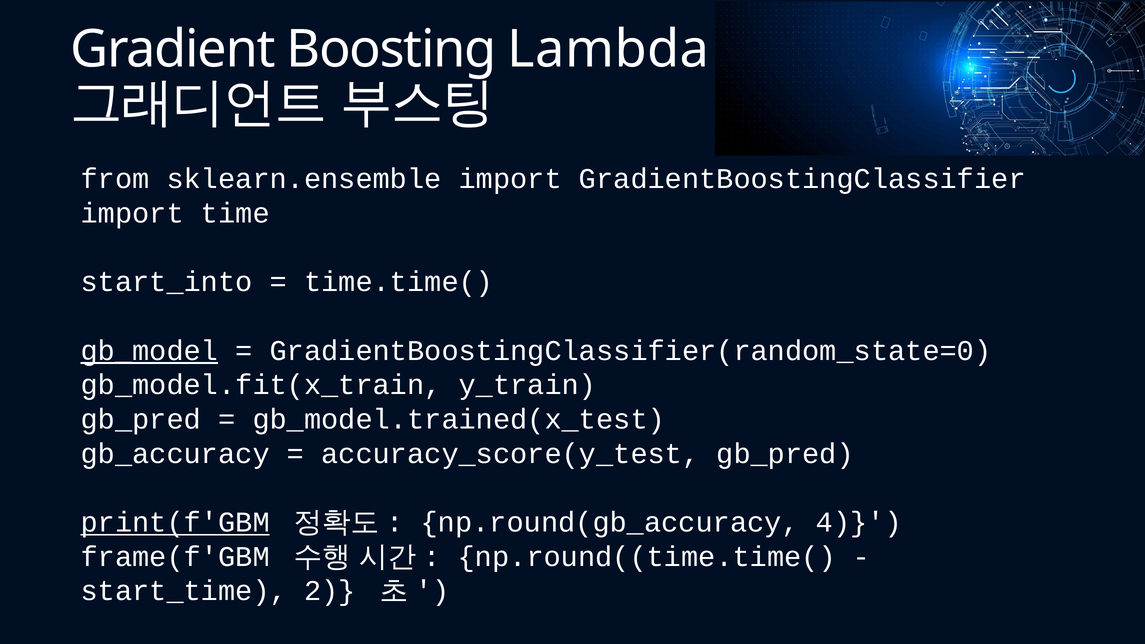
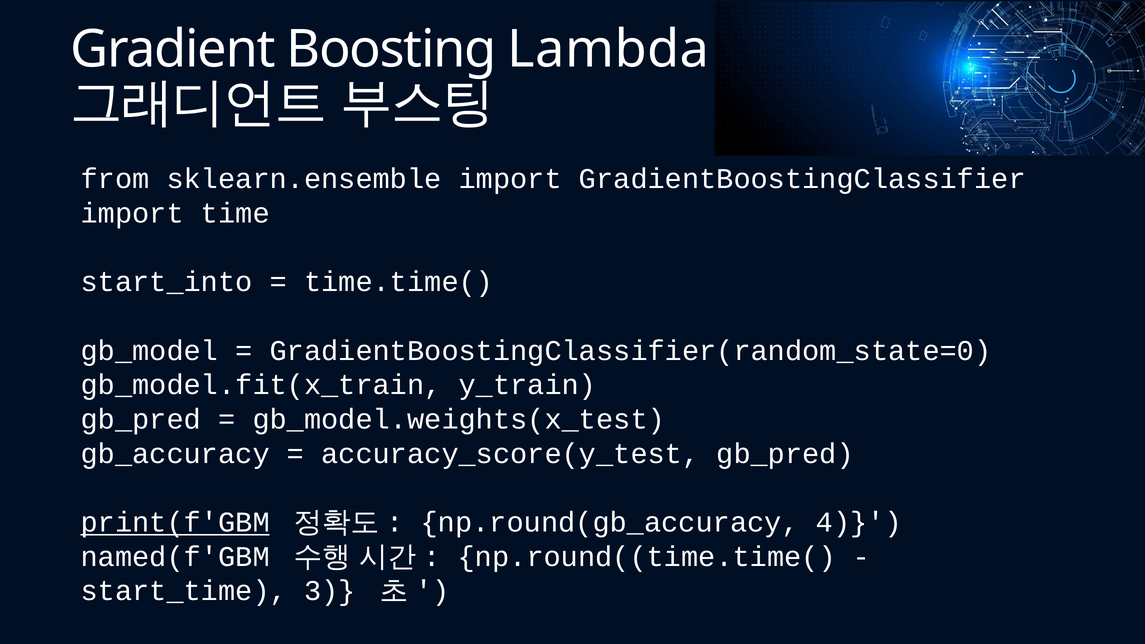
gb_model underline: present -> none (149, 351)
gb_model.trained(x_test: gb_model.trained(x_test -> gb_model.weights(x_test (459, 419)
frame(f'GBM: frame(f'GBM -> named(f'GBM (175, 557)
2: 2 -> 3 (330, 591)
